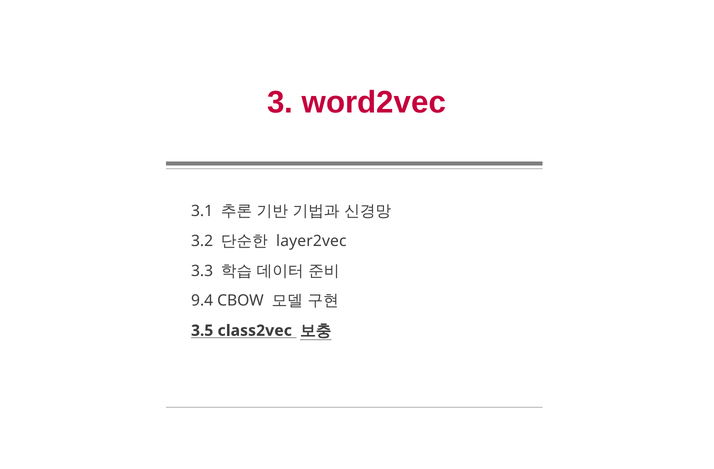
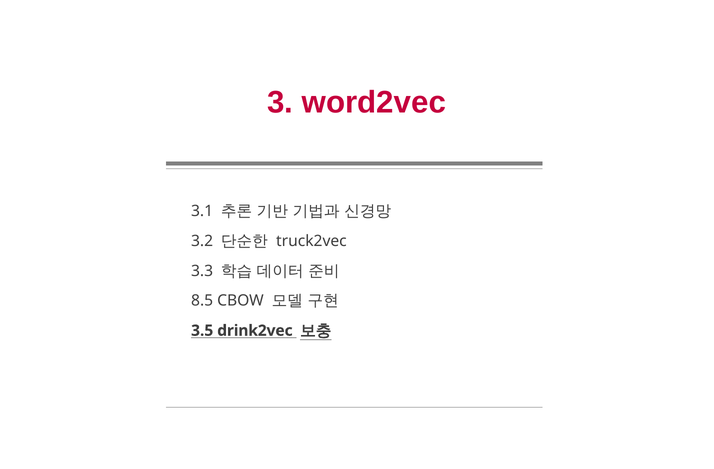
layer2vec: layer2vec -> truck2vec (311, 241)
9.4: 9.4 -> 8.5 (202, 301)
class2vec: class2vec -> drink2vec (255, 331)
